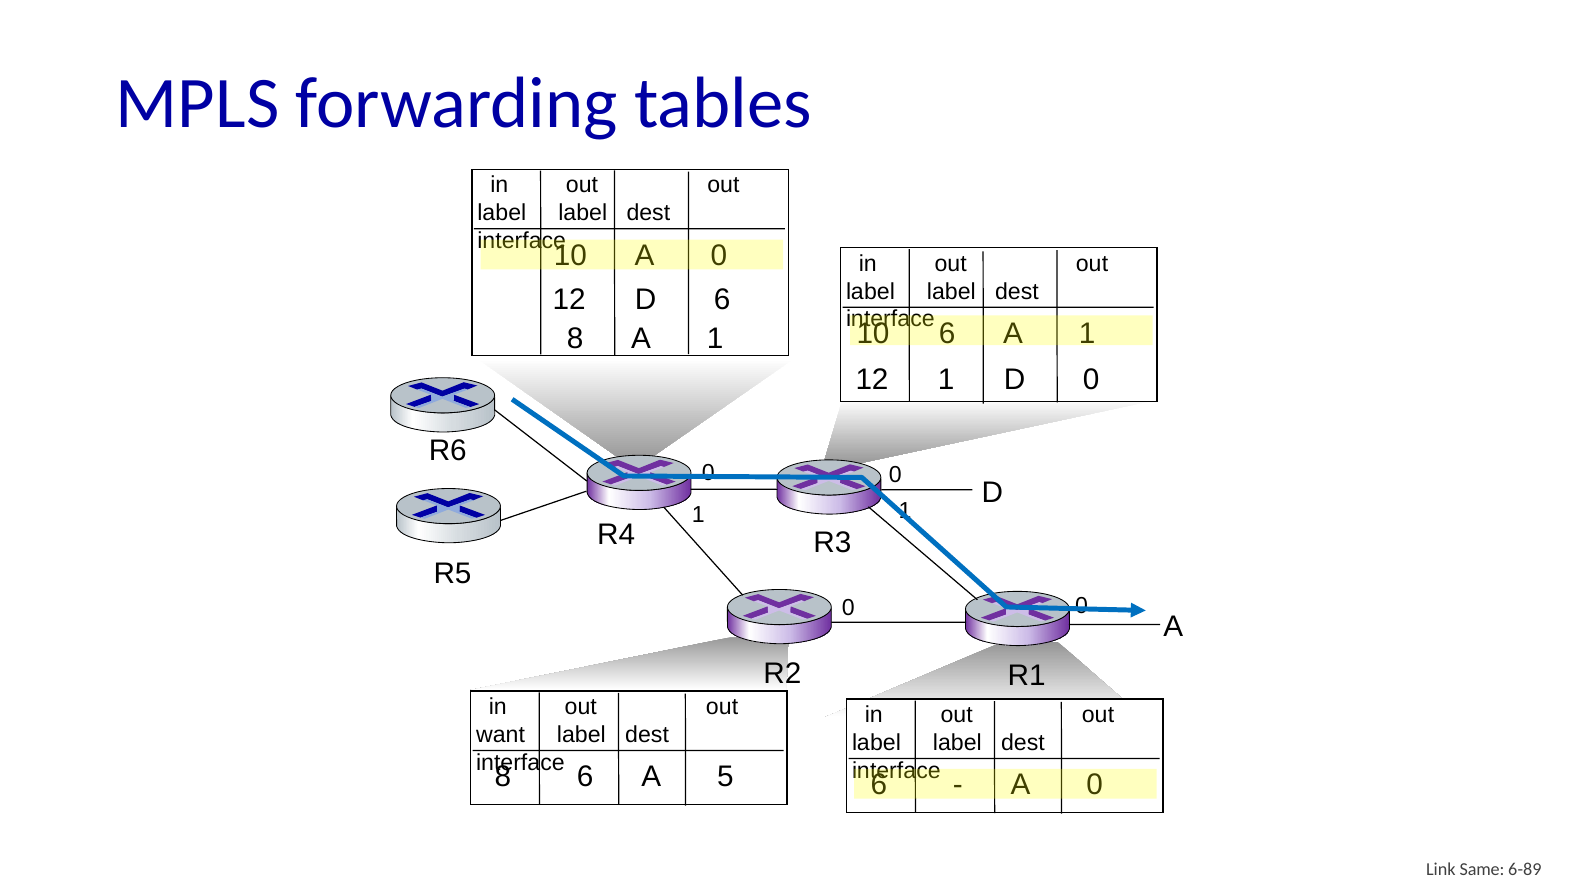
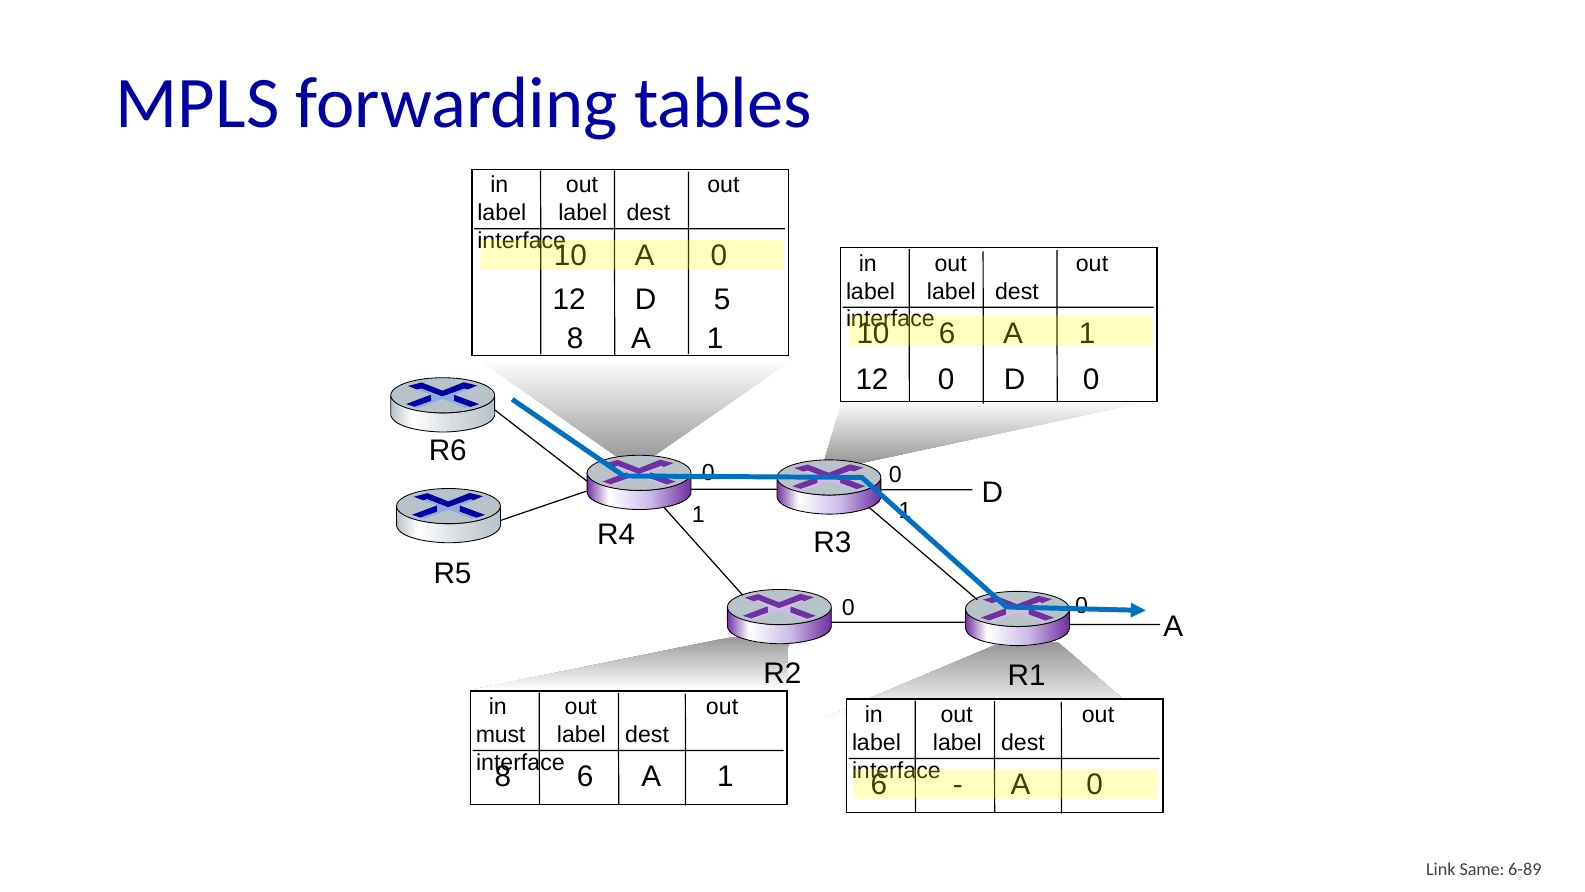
D 6: 6 -> 5 (722, 300)
12 1: 1 -> 0 (946, 379)
want: want -> must (501, 734)
5: 5 -> 1 (725, 777)
